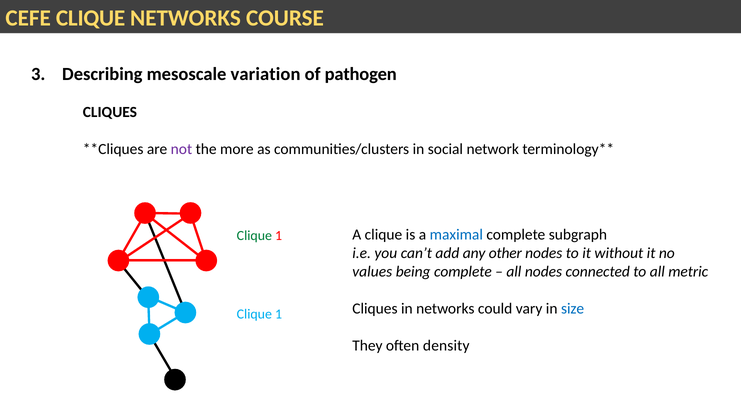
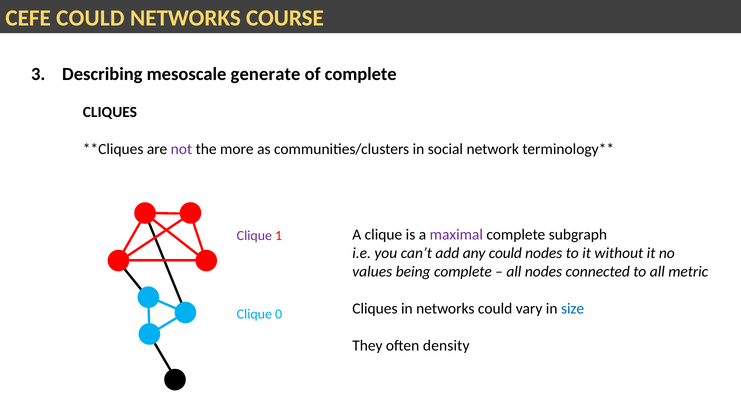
CEFE CLIQUE: CLIQUE -> COULD (90, 18)
variation: variation -> generate (265, 74)
of pathogen: pathogen -> complete (361, 74)
maximal colour: blue -> purple (456, 235)
Clique colour: green -> purple (254, 235)
any other: other -> could (505, 253)
1: 1 -> 0 (279, 314)
